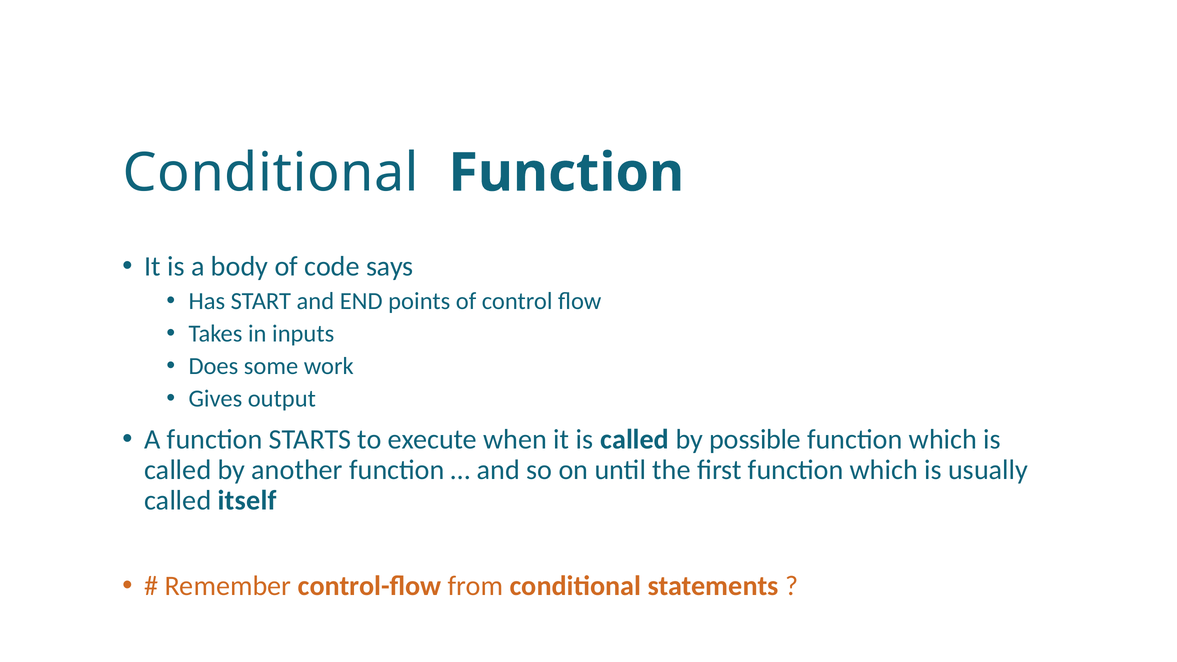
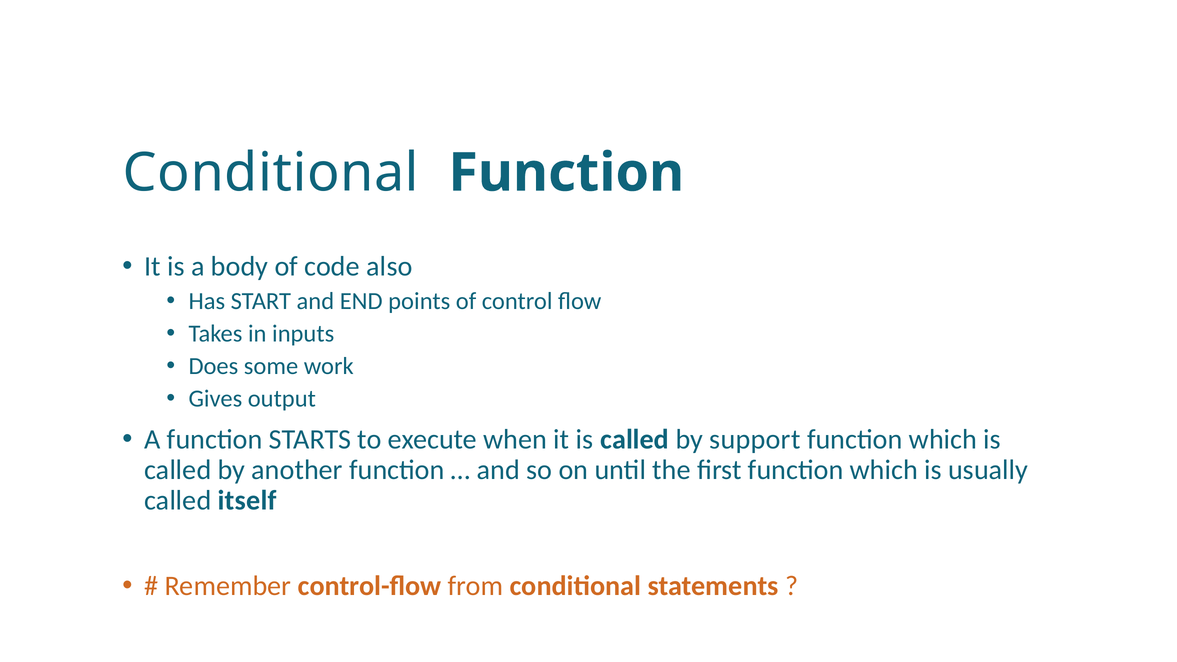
says: says -> also (389, 266)
possible: possible -> support (755, 440)
